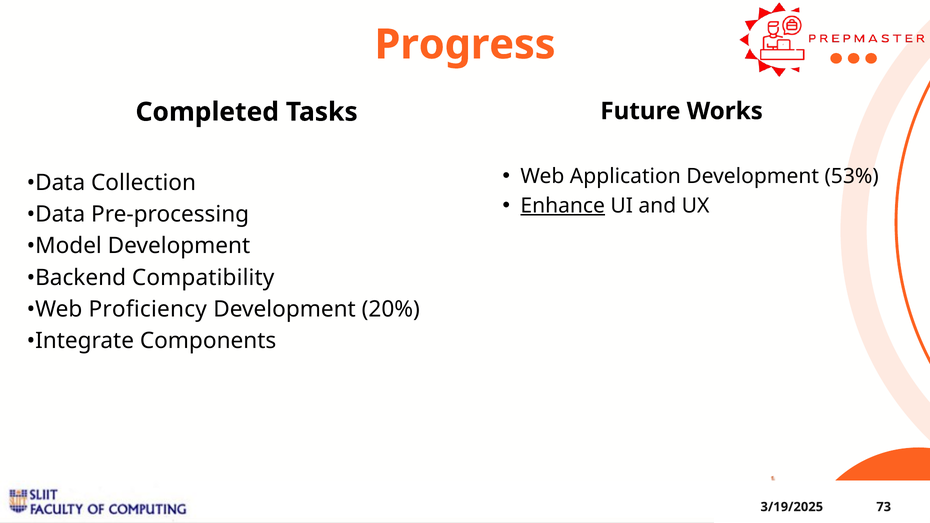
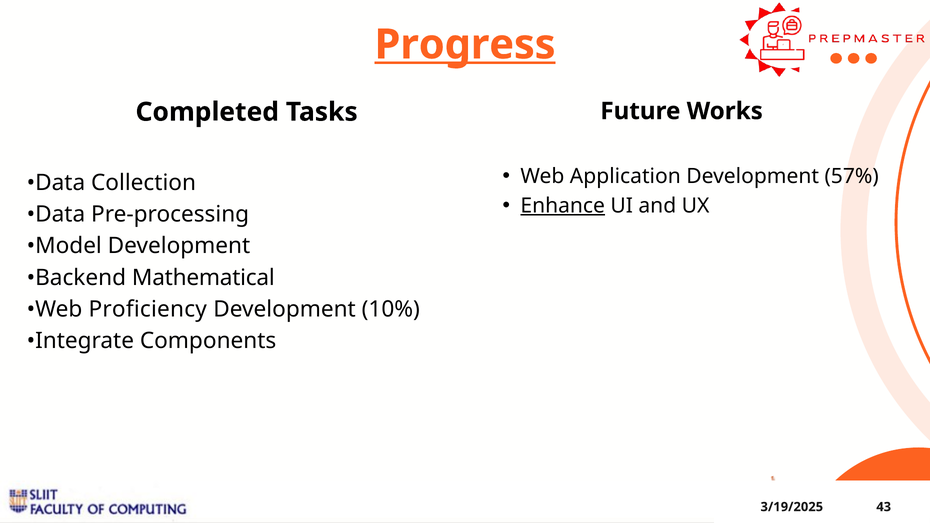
Progress underline: none -> present (465, 45)
53%: 53% -> 57% (852, 176)
Compatibility: Compatibility -> Mathematical (203, 278)
20%: 20% -> 10% (391, 309)
73: 73 -> 43 (884, 507)
